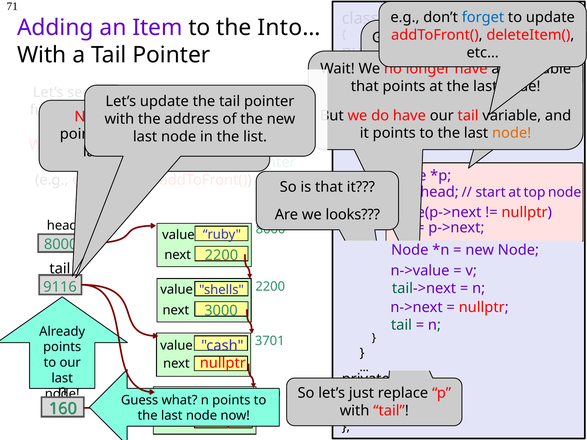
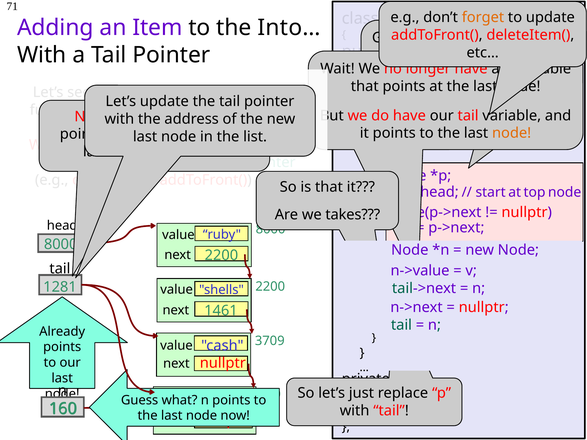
forget colour: blue -> orange (483, 17)
looks: looks -> takes (353, 215)
9116: 9116 -> 1281 (60, 287)
3000: 3000 -> 1461 (221, 311)
3701: 3701 -> 3709 (270, 341)
